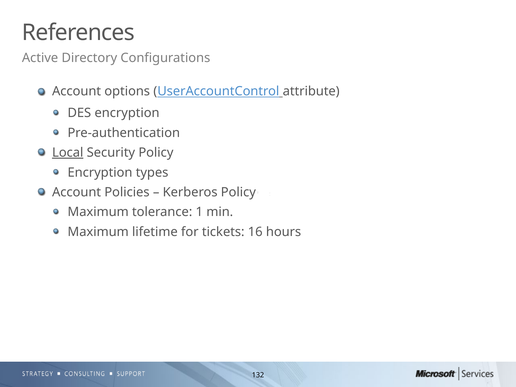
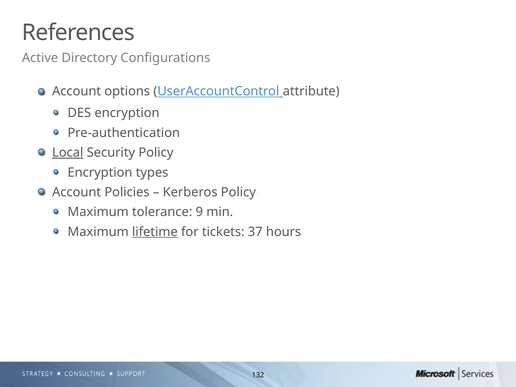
1: 1 -> 9 (199, 212)
lifetime underline: none -> present (155, 232)
16: 16 -> 37 (255, 232)
